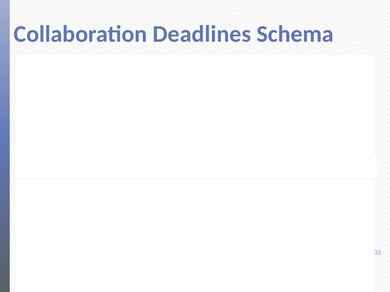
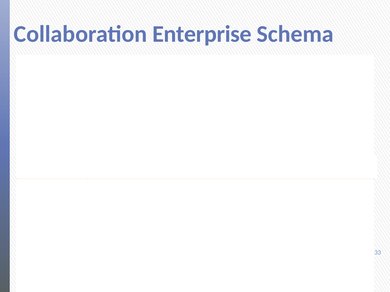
Deadlines: Deadlines -> Enterprise (202, 34)
